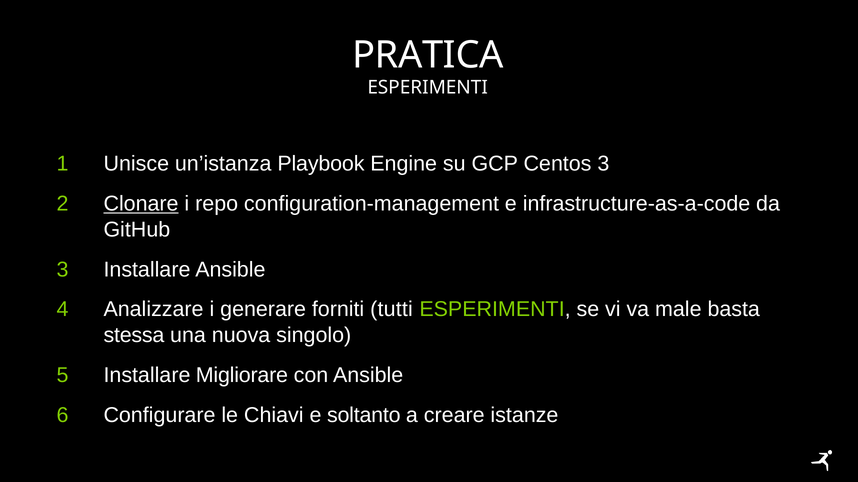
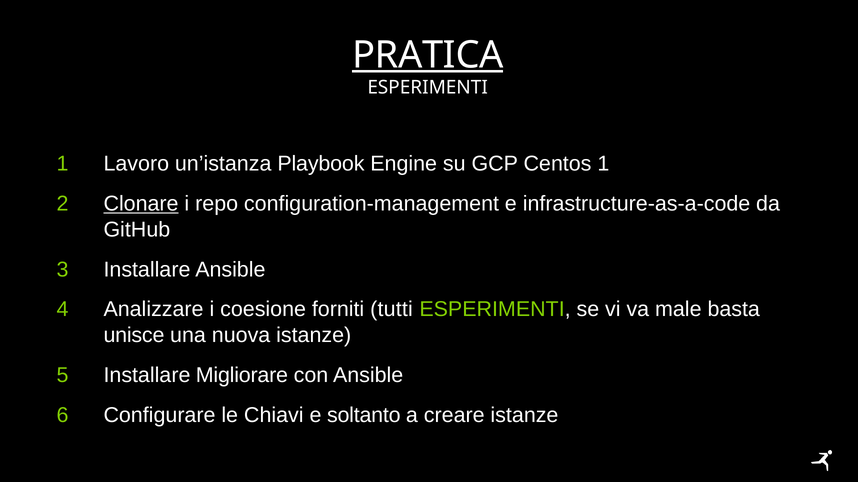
PRATICA underline: none -> present (428, 55)
Unisce: Unisce -> Lavoro (136, 164)
Centos 3: 3 -> 1 (603, 164)
generare: generare -> coesione (263, 310)
stessa: stessa -> unisce (134, 336)
nuova singolo: singolo -> istanze (314, 336)
